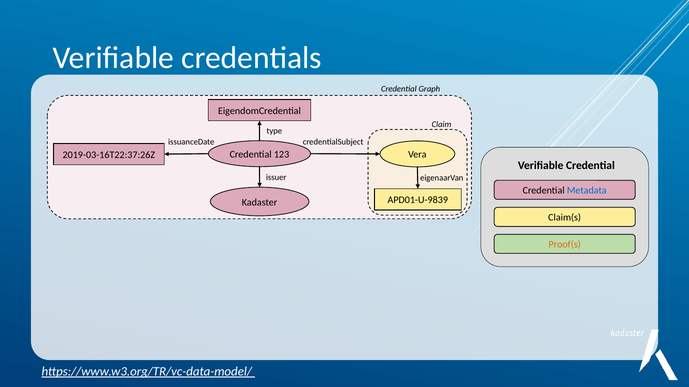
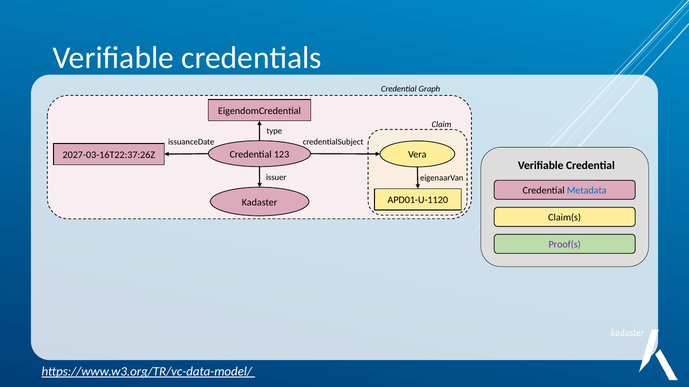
2019-03-16T22:37:26Z: 2019-03-16T22:37:26Z -> 2027-03-16T22:37:26Z (109, 155)
APD01-U-9839: APD01-U-9839 -> APD01-U-1120 (418, 200)
Proof(s colour: orange -> purple (565, 245)
